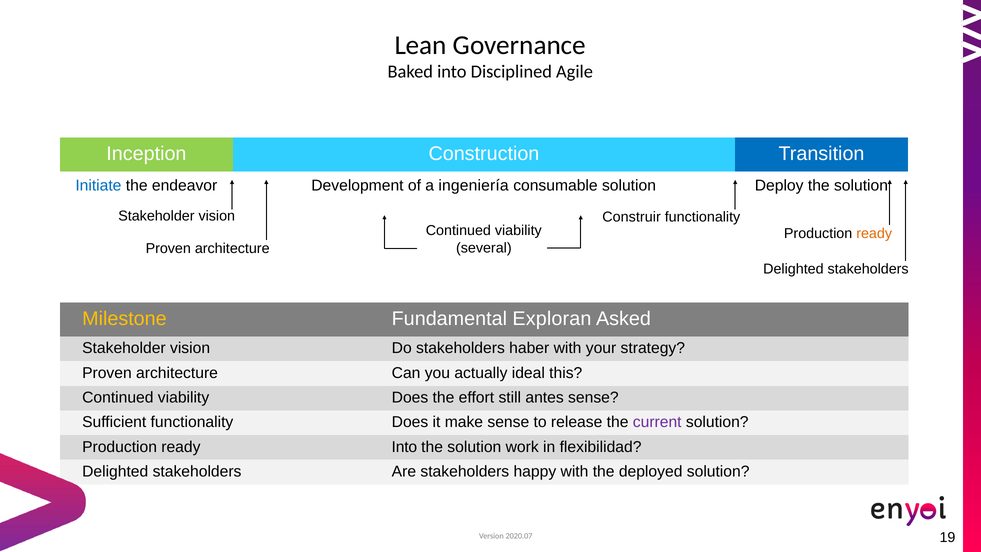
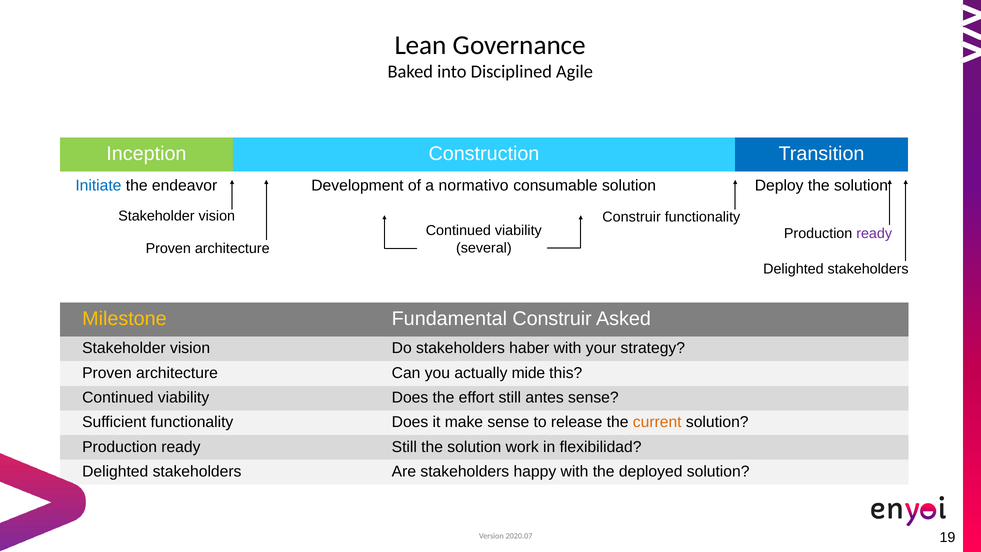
ingeniería: ingeniería -> normativo (474, 185)
ready colour: orange -> purple (874, 233)
Fundamental Exploran: Exploran -> Construir (552, 319)
ideal: ideal -> mide (528, 373)
current colour: purple -> orange (657, 422)
ready Into: Into -> Still (404, 447)
